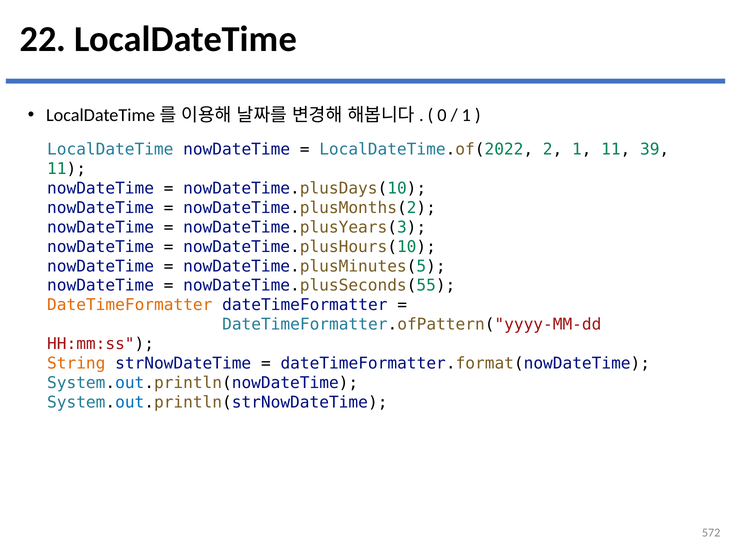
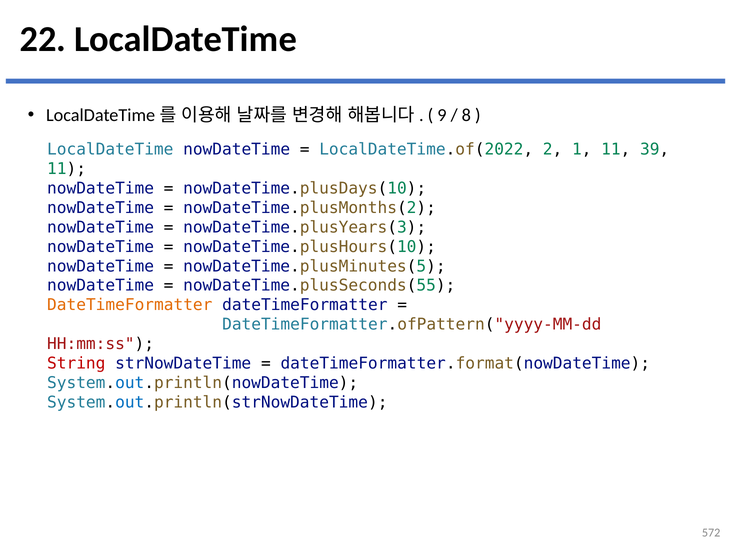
0: 0 -> 9 (442, 115)
1: 1 -> 8 (466, 115)
String colour: orange -> red (76, 363)
